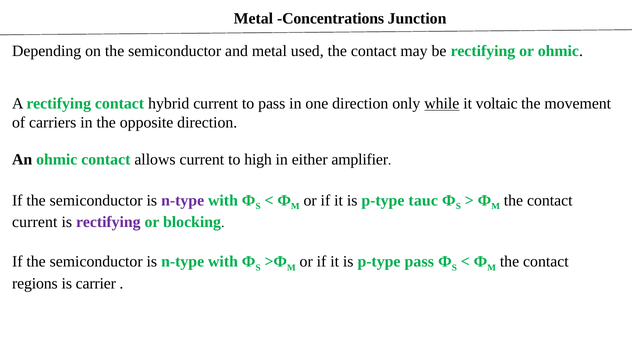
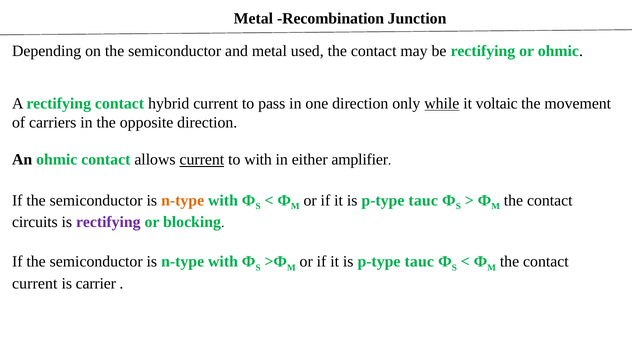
Concentrations: Concentrations -> Recombination (331, 19)
current underline: none -> present (202, 160)
to high: high -> with (258, 160)
n-type colour: purple -> orange (183, 201)
current: current -> circuits (35, 222)
pass: pass -> tauc (419, 262)
regions: regions -> current (35, 284)
